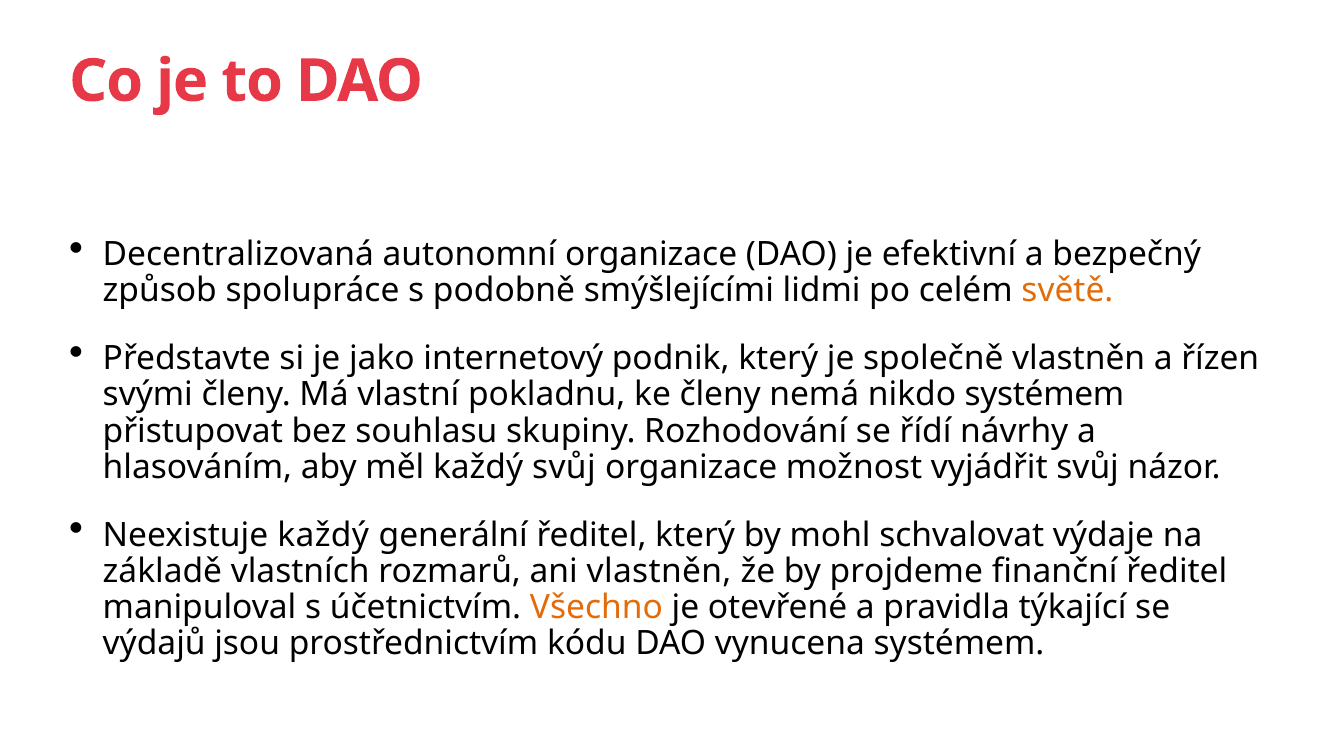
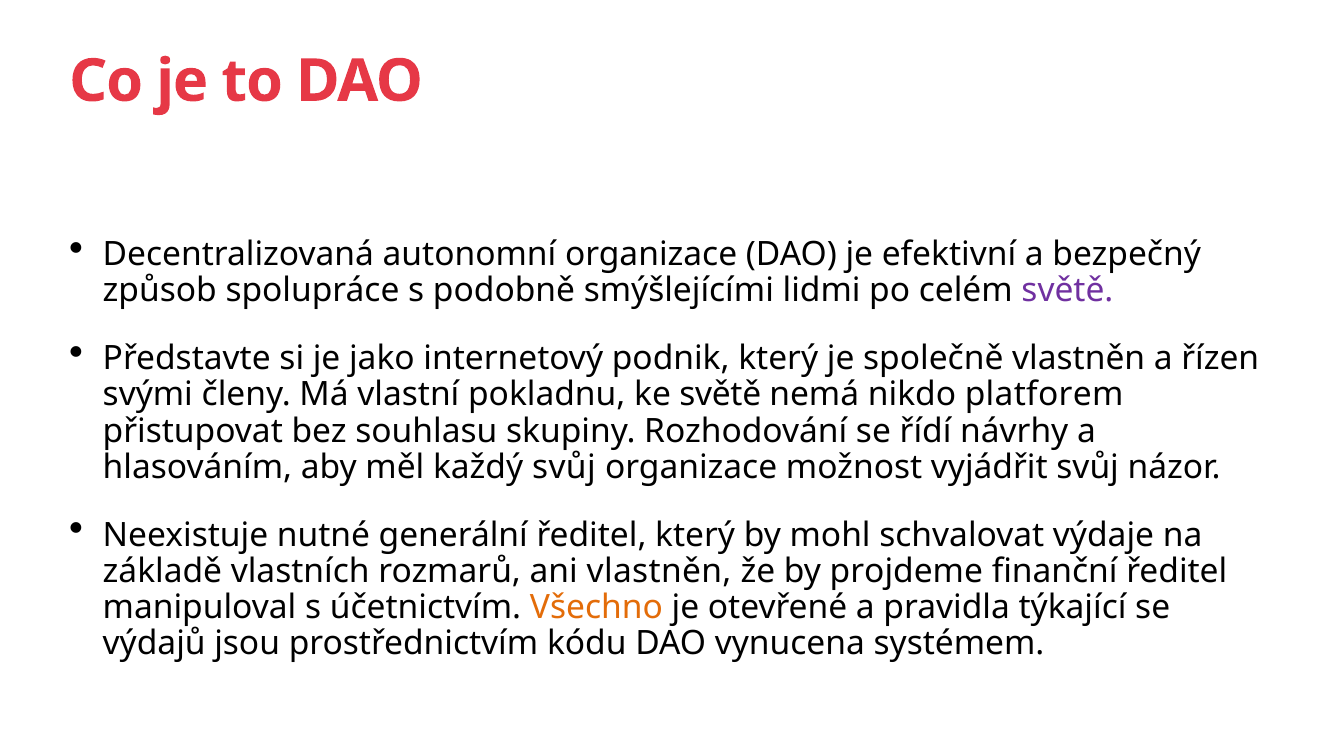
světě colour: orange -> purple (1067, 291)
ke členy: členy -> světě (720, 395)
nikdo systémem: systémem -> platforem (1044, 395)
Neexistuje každý: každý -> nutné (323, 535)
